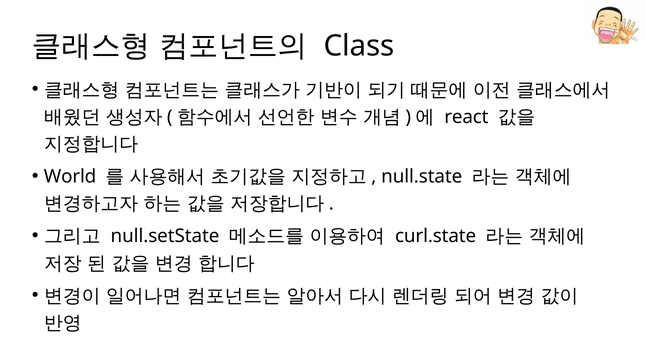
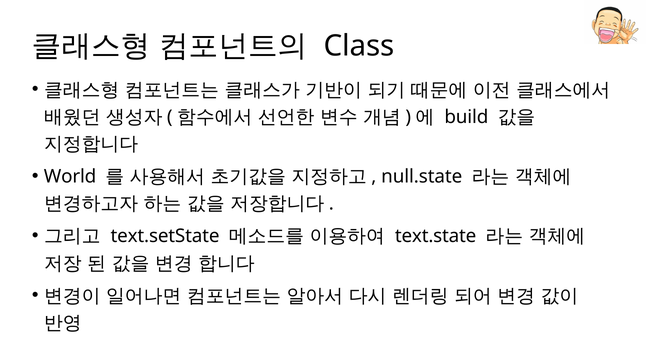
react: react -> build (466, 117)
null.setState: null.setState -> text.setState (165, 236)
curl.state: curl.state -> text.state (436, 236)
